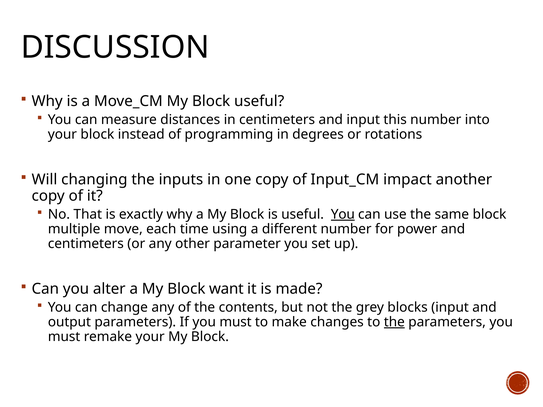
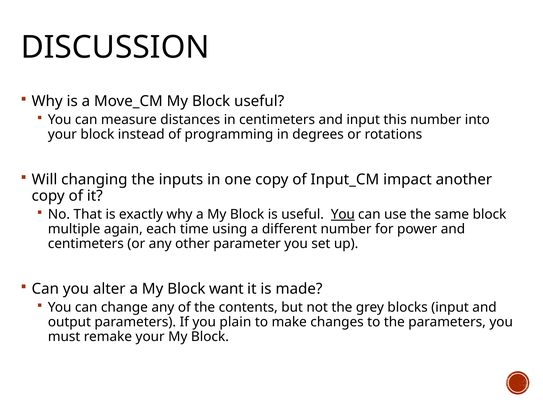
move: move -> again (123, 229)
If you must: must -> plain (235, 322)
the underline: present -> none (394, 322)
